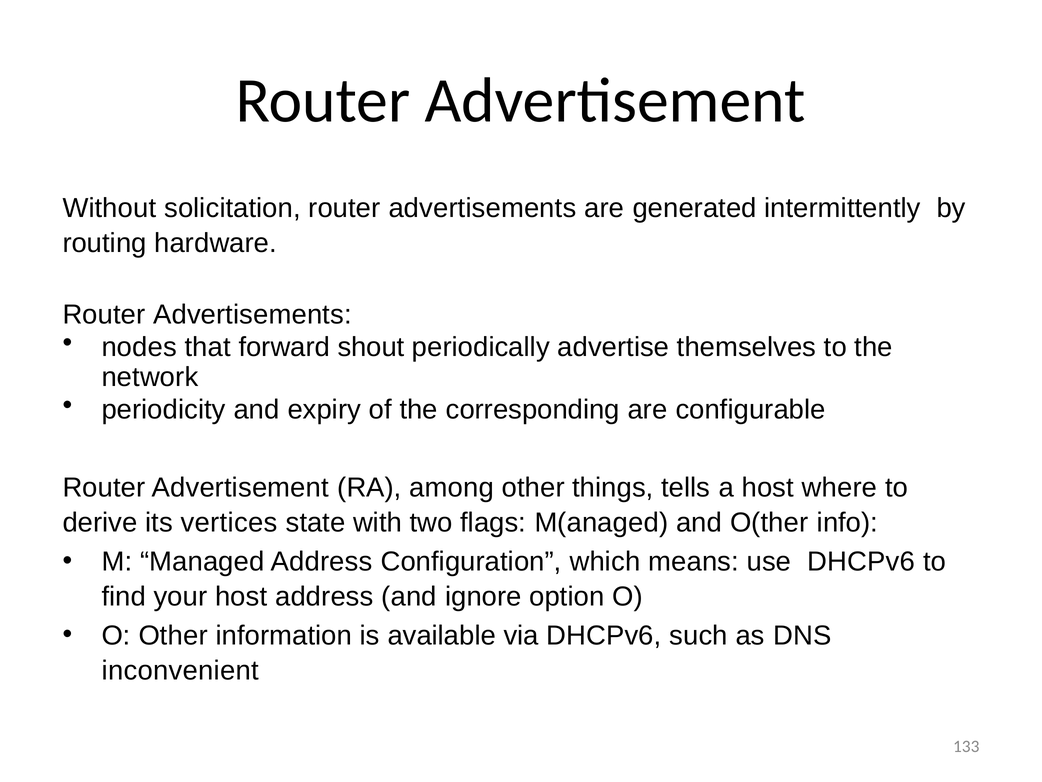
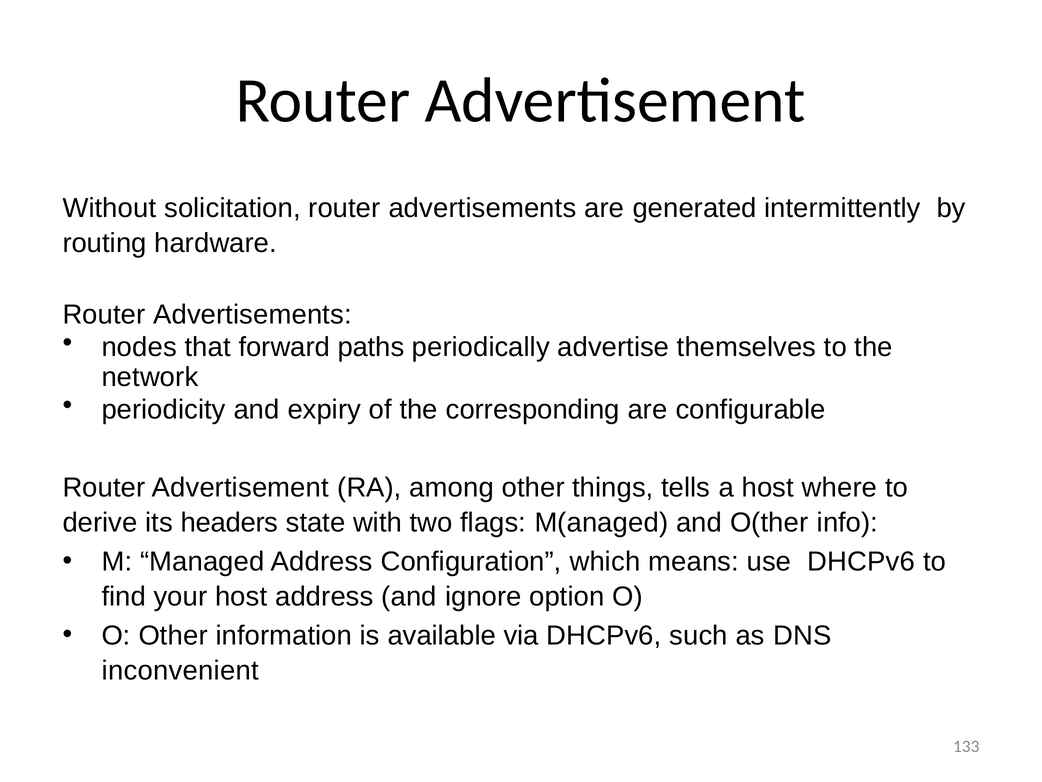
shout: shout -> paths (371, 347)
vertices: vertices -> headers (229, 522)
